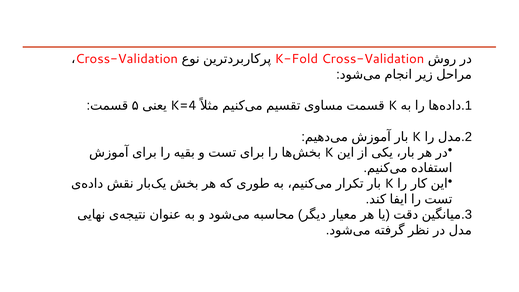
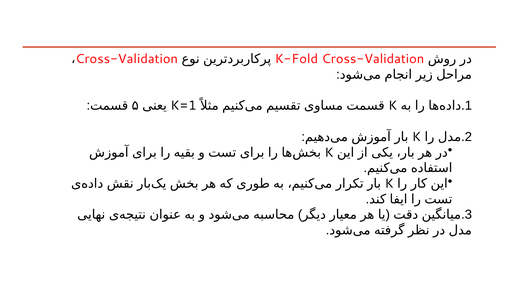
K=4: K=4 -> K=1 (183, 106)
